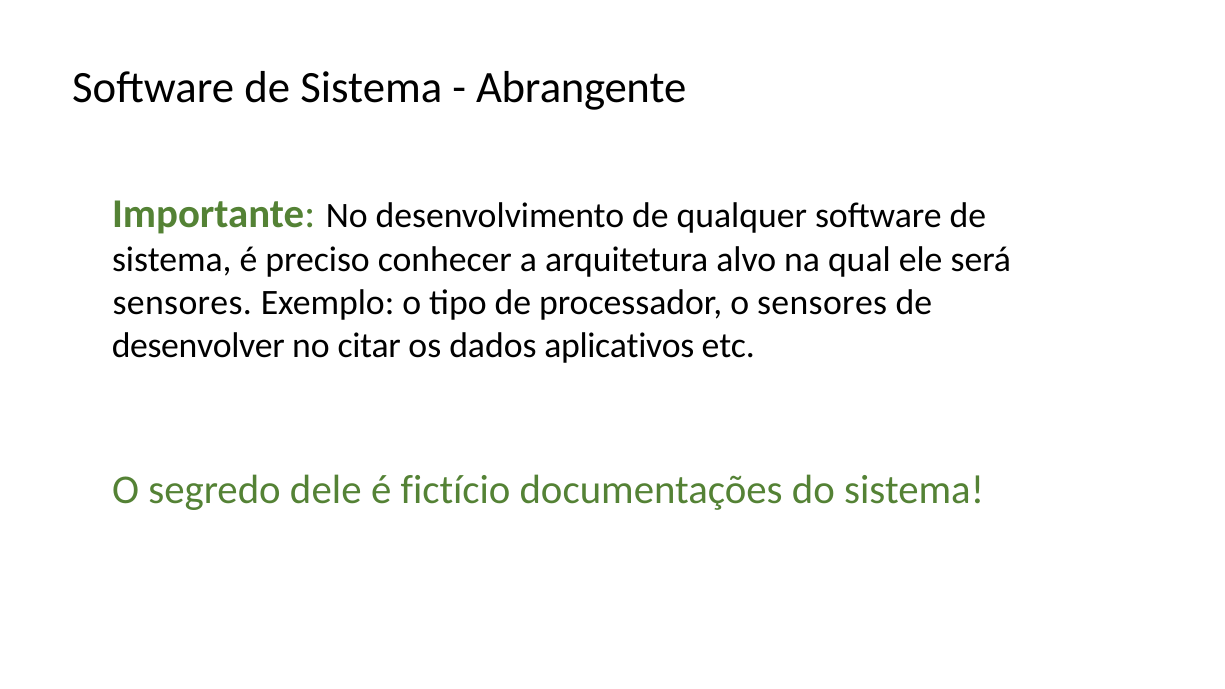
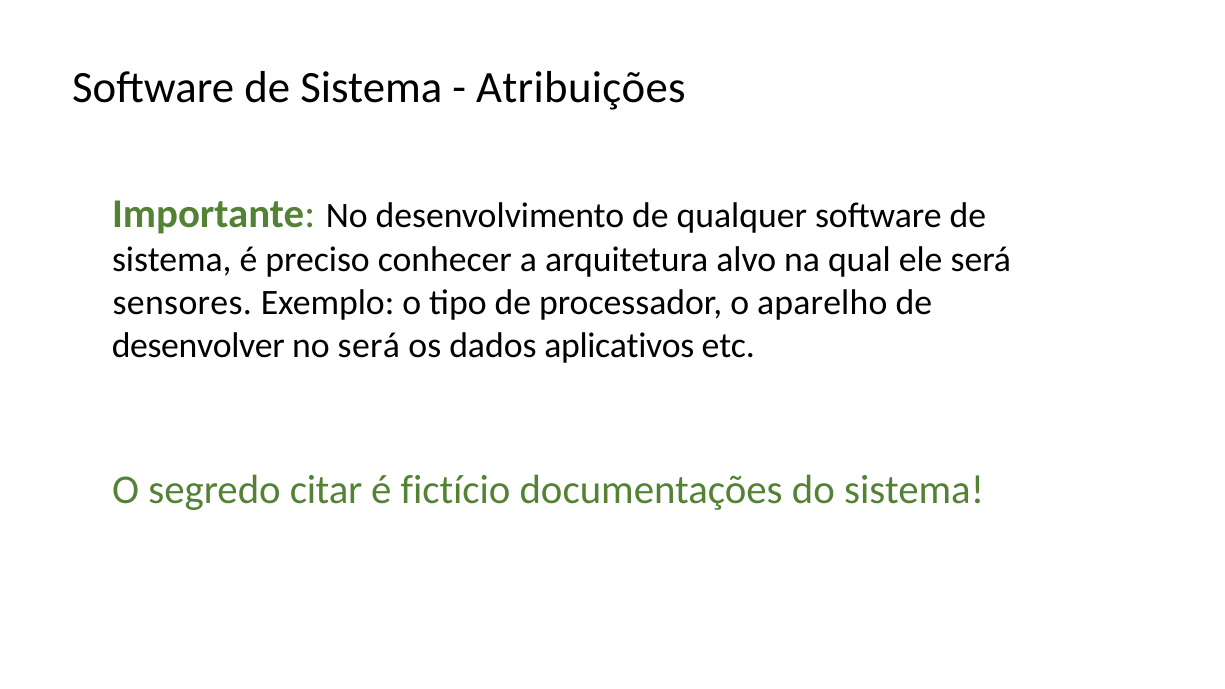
Abrangente: Abrangente -> Atribuições (581, 88)
o sensores: sensores -> aparelho (822, 303)
no citar: citar -> será (369, 346)
dele: dele -> citar (326, 490)
